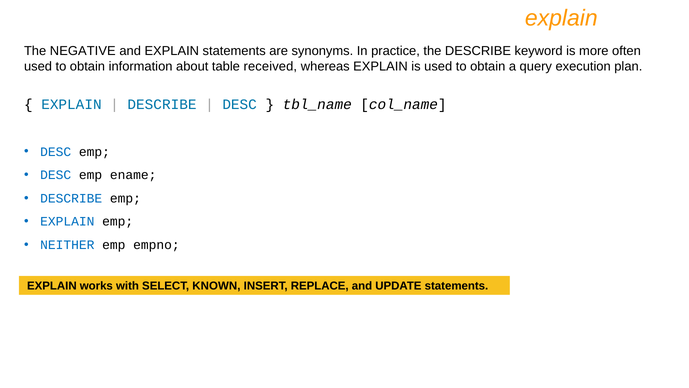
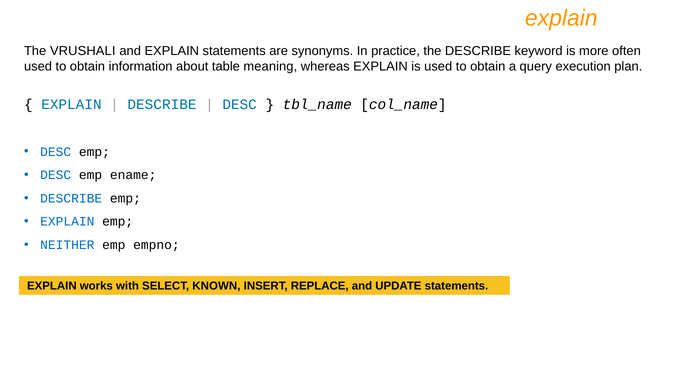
NEGATIVE: NEGATIVE -> VRUSHALI (83, 51)
received: received -> meaning (270, 66)
